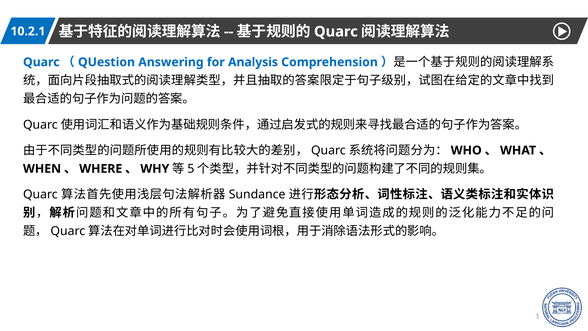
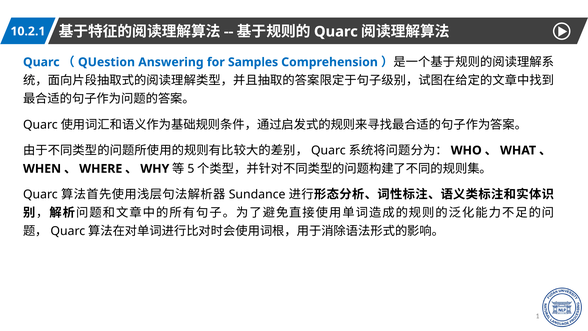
Analysis: Analysis -> Samples (253, 62)
